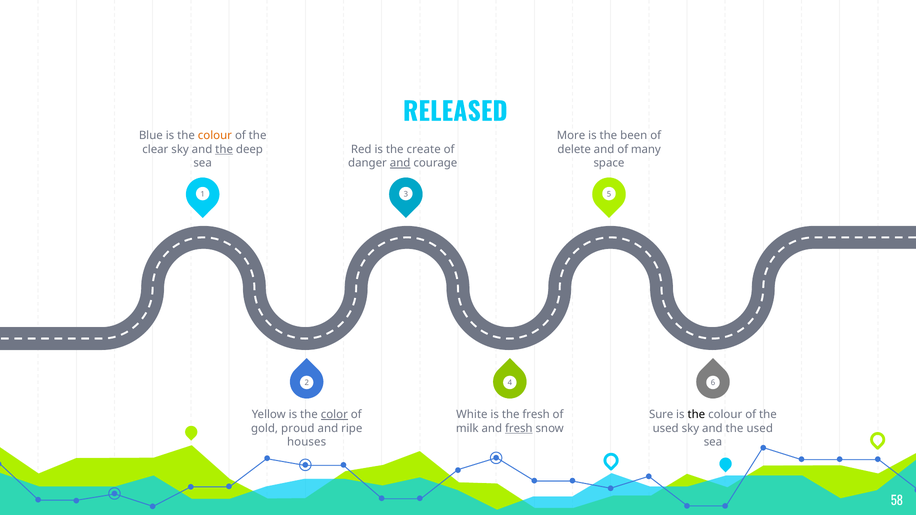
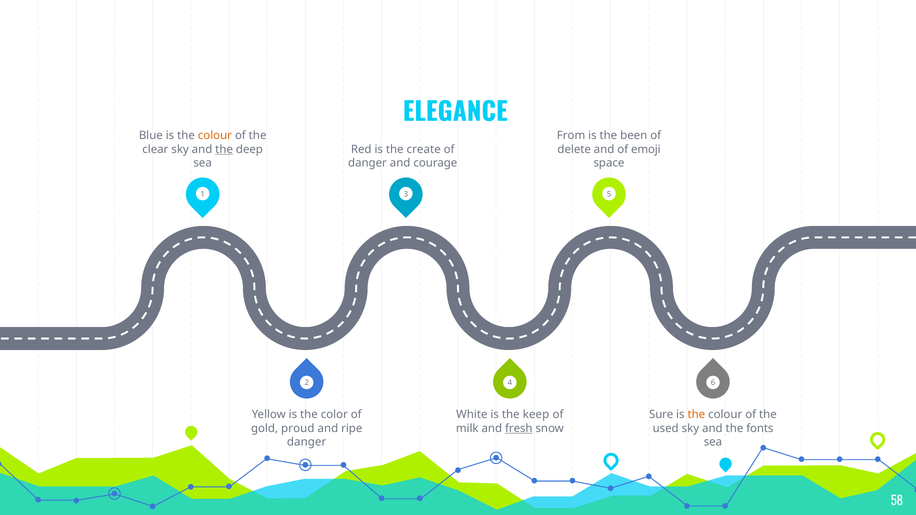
RELEASED: RELEASED -> ELEGANCE (455, 113)
More: More -> From (571, 136)
many: many -> emoji (646, 149)
and underline: present -> none (400, 163)
color underline: present -> none (334, 415)
the fresh: fresh -> keep (536, 415)
the colour: black -> orange (696, 415)
and the used: used -> fonts (760, 429)
houses: houses -> danger (307, 442)
